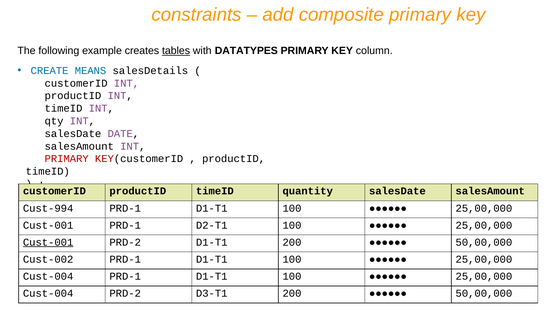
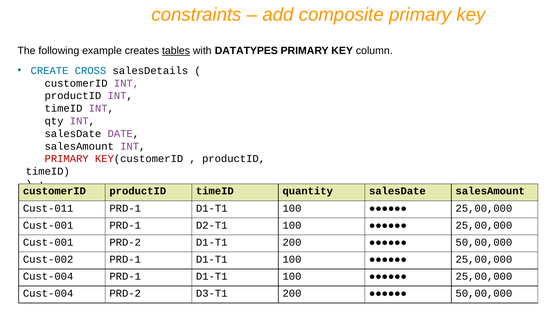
MEANS: MEANS -> CROSS (91, 71)
Cust-994: Cust-994 -> Cust-011 (48, 208)
Cust-001 underline: present -> none (48, 242)
